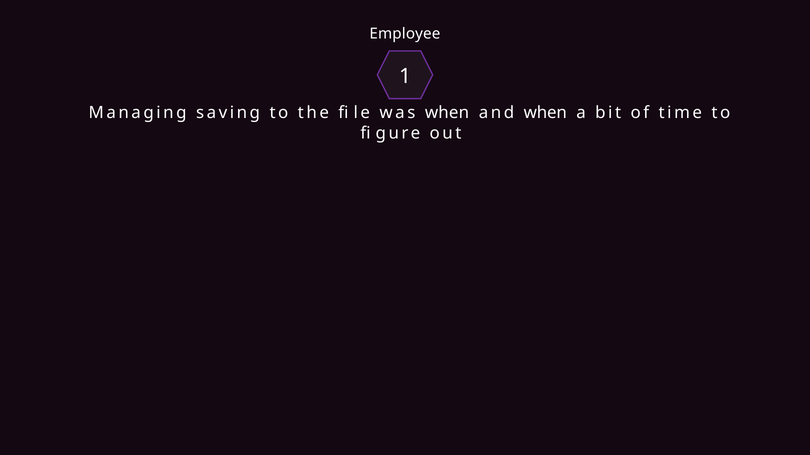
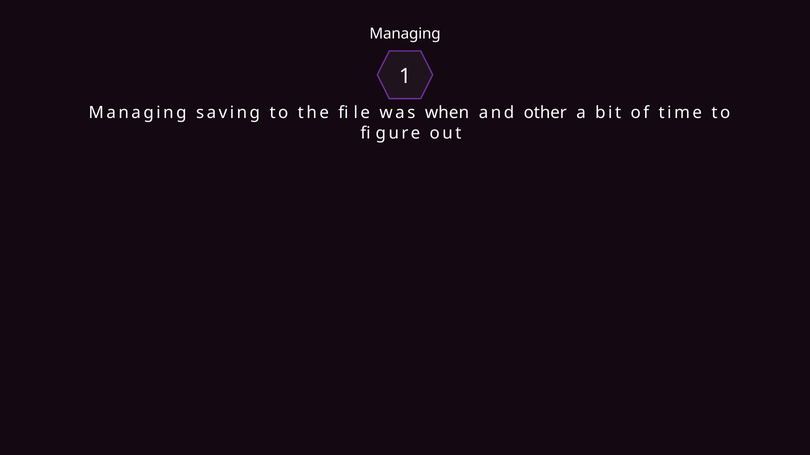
Employee: Employee -> Managing (405, 34)
and when: when -> other (545, 113)
